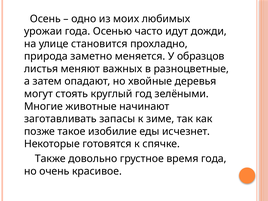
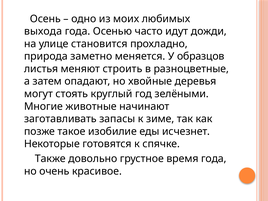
урожаи: урожаи -> выхода (43, 31)
важных: важных -> строить (122, 69)
